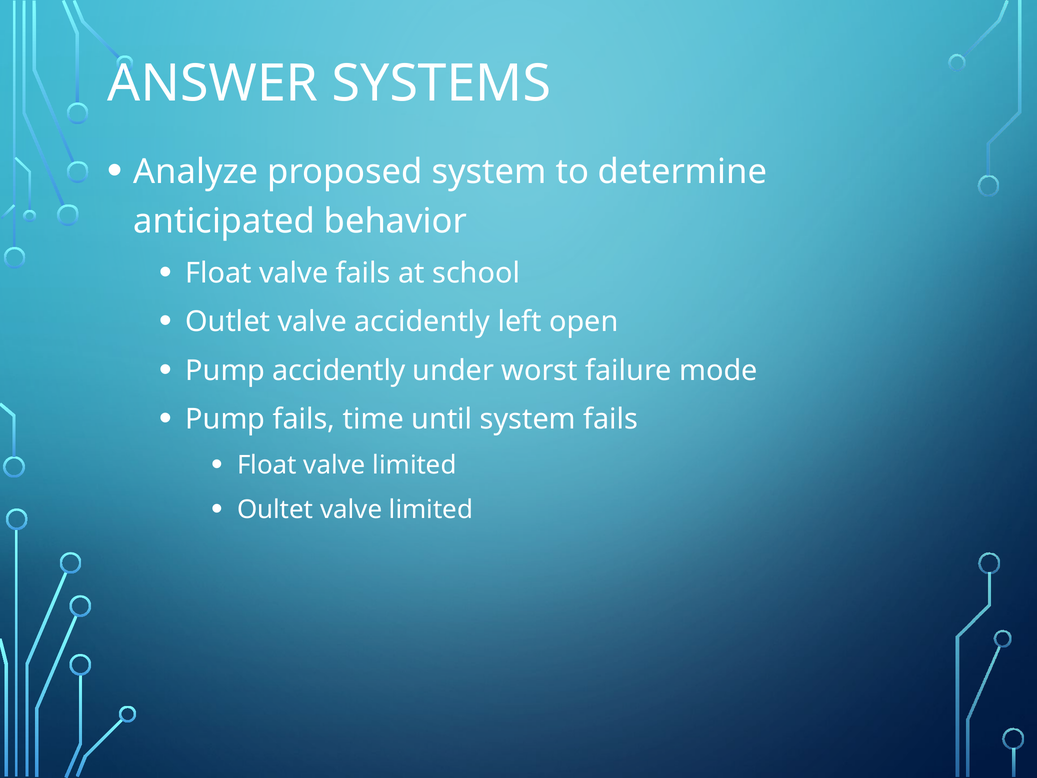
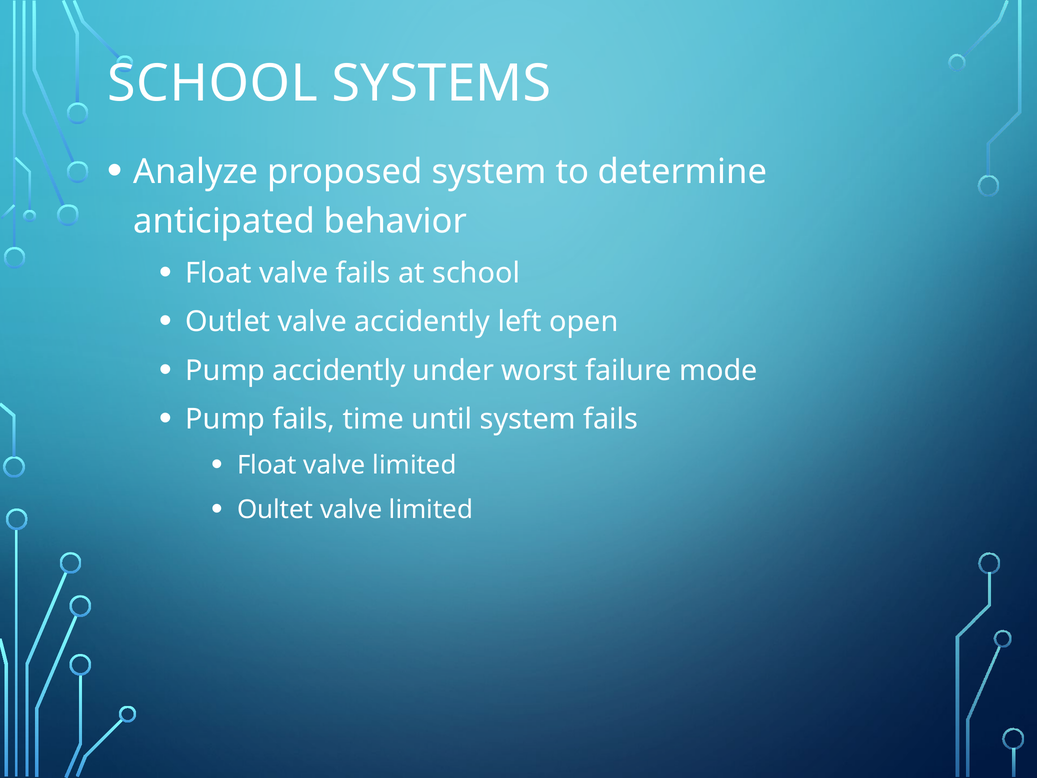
ANSWER: ANSWER -> SCHOOL (213, 83)
